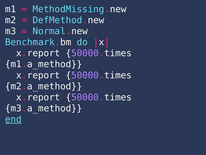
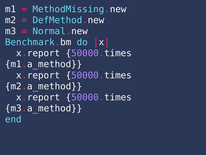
end underline: present -> none (13, 119)
